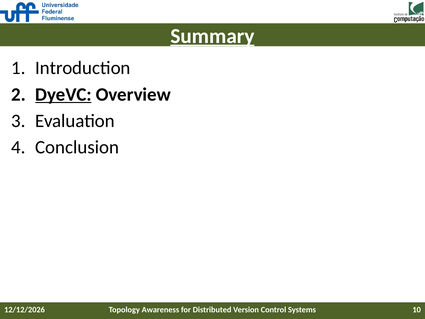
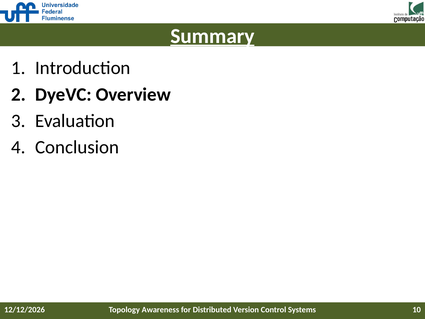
DyeVC underline: present -> none (63, 94)
